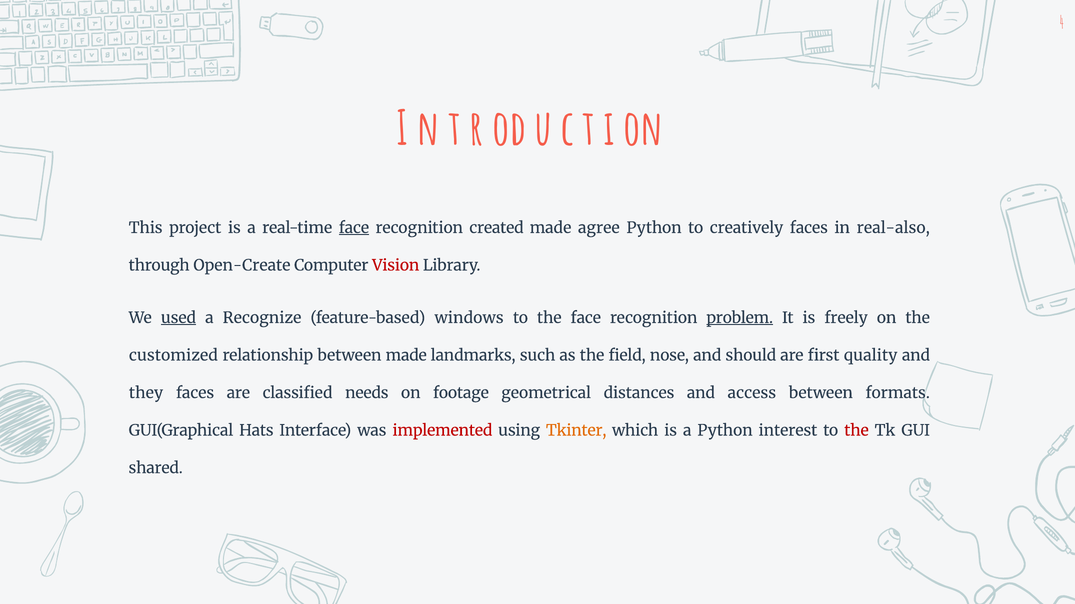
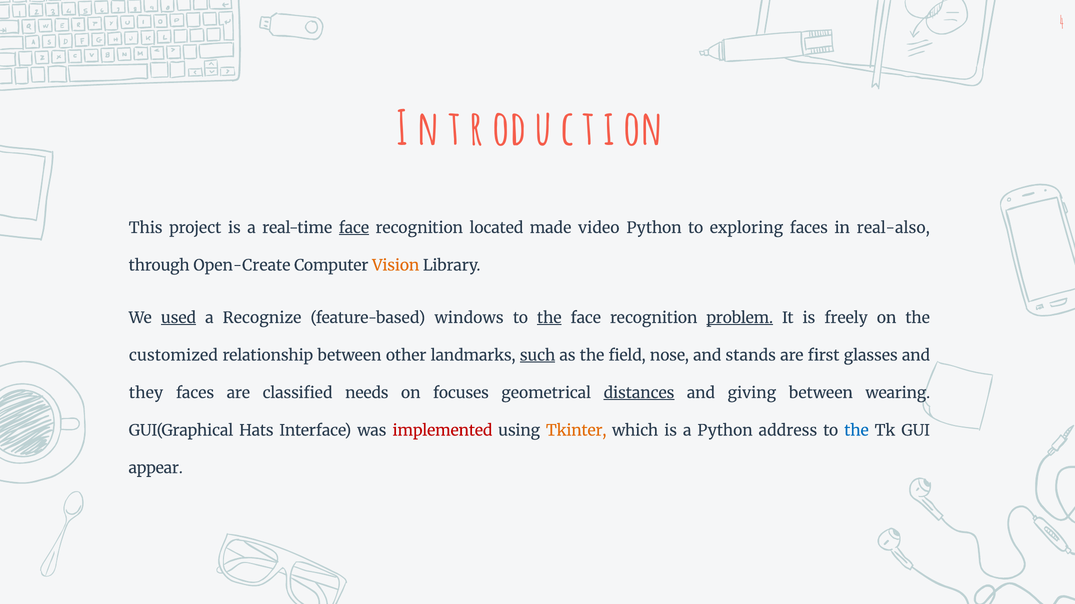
created: created -> located (496, 228)
agree: agree -> video (599, 228)
creatively: creatively -> exploring (746, 228)
Vision colour: red -> orange (396, 266)
the underline: none -> present (549, 318)
between made: made -> other (406, 356)
such underline: none -> present (538, 356)
should: should -> stands (751, 356)
quality: quality -> glasses (871, 356)
footage: footage -> focuses (461, 393)
distances underline: none -> present (639, 393)
access: access -> giving (752, 393)
formats: formats -> wearing (898, 393)
interest: interest -> address (788, 431)
the colour: red -> blue (856, 431)
shared: shared -> appear (156, 469)
